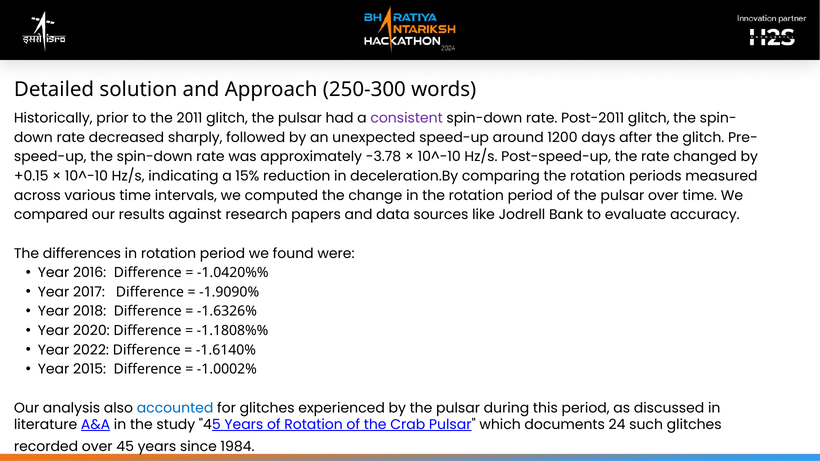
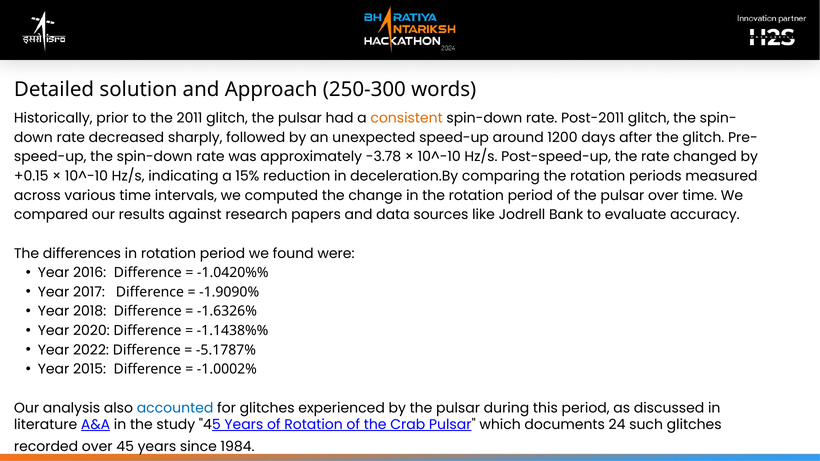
consistent colour: purple -> orange (407, 118)
-1.1808%%: -1.1808%% -> -1.1438%% (233, 331)
-1.6140%: -1.6140% -> -5.1787% (226, 350)
